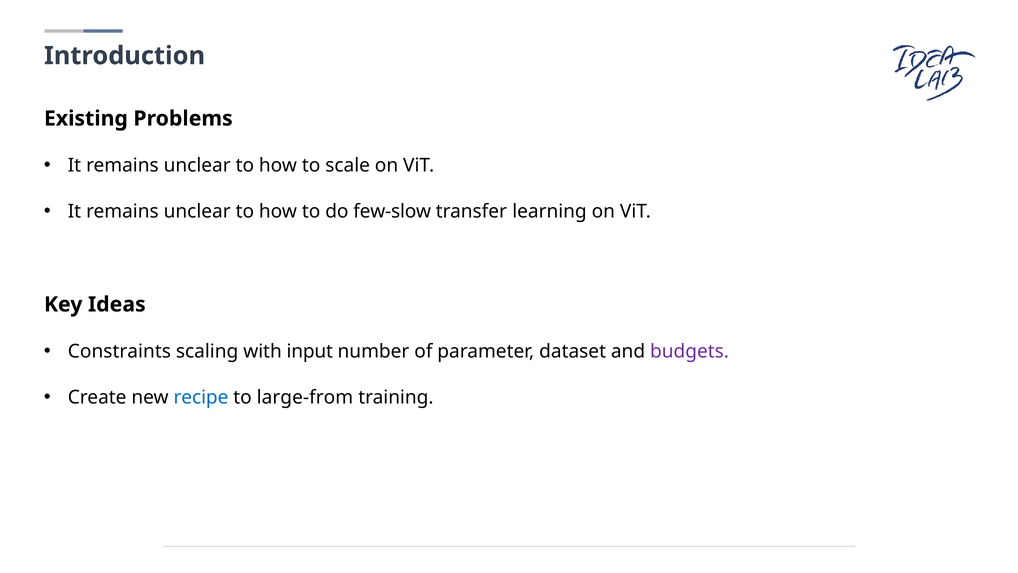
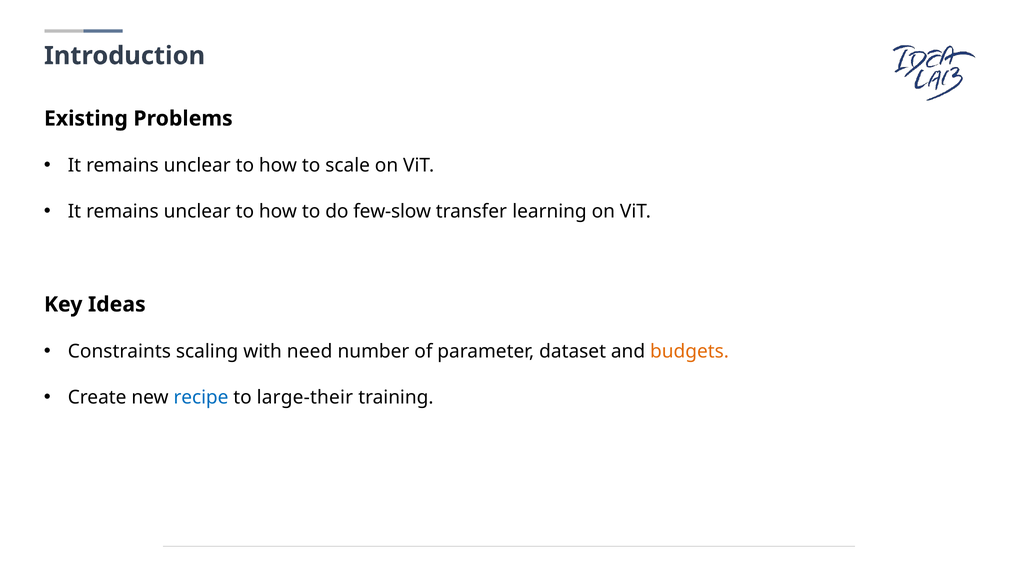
input: input -> need (310, 351)
budgets colour: purple -> orange (690, 351)
large-from: large-from -> large-their (305, 397)
